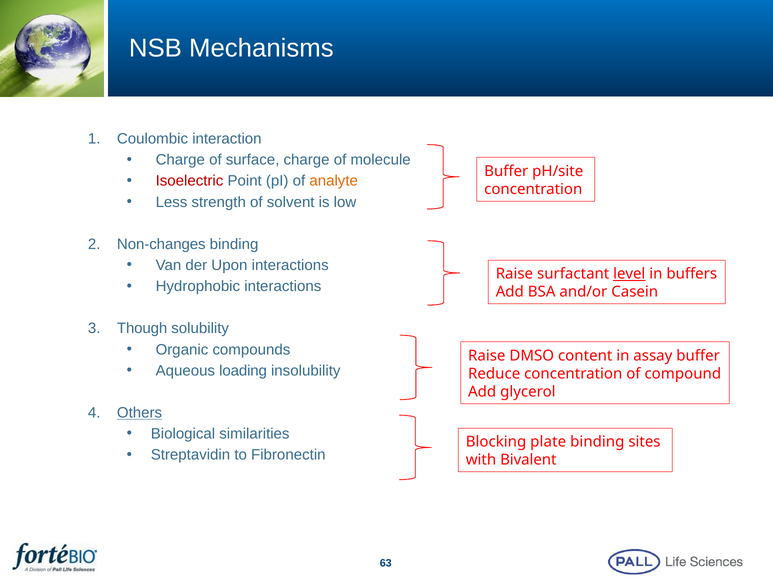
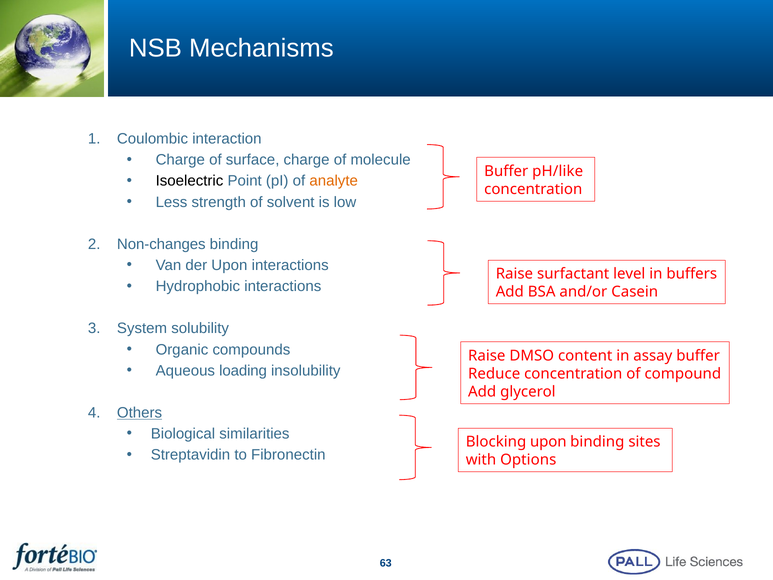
pH/site: pH/site -> pH/like (558, 171)
Isoelectric colour: red -> black (189, 181)
level underline: present -> none (629, 274)
Though: Though -> System (142, 328)
Blocking plate: plate -> upon (548, 442)
Bivalent: Bivalent -> Options (528, 460)
